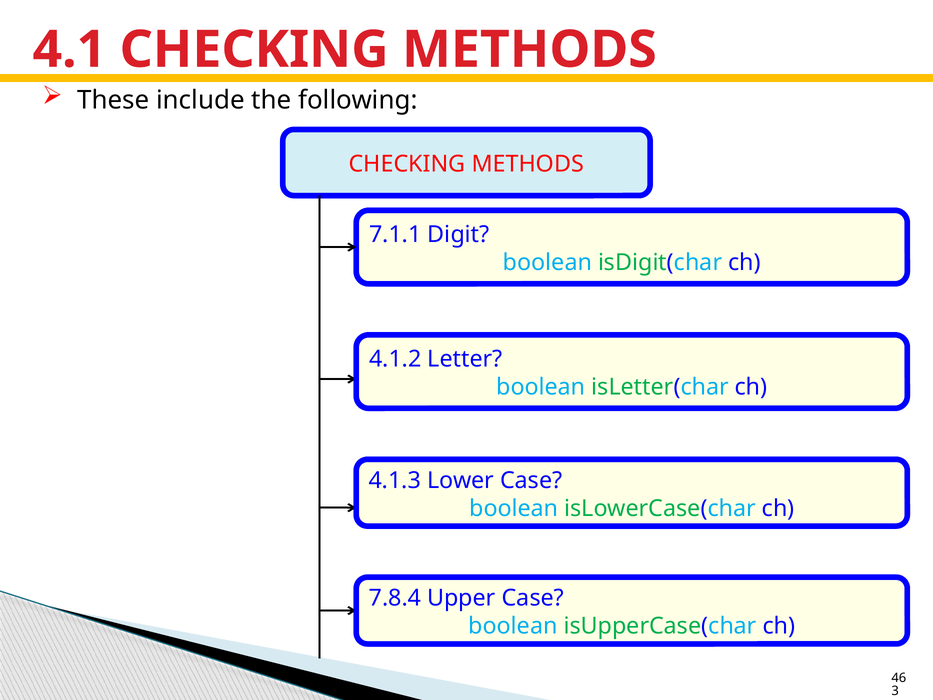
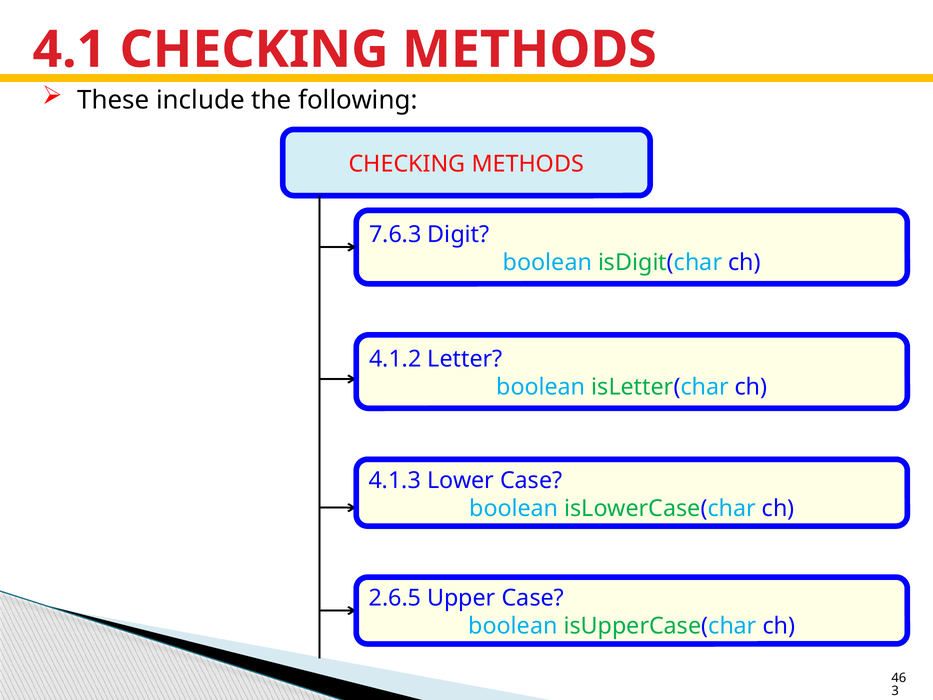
7.1.1: 7.1.1 -> 7.6.3 (395, 235)
7.8.4: 7.8.4 -> 2.6.5 (395, 598)
